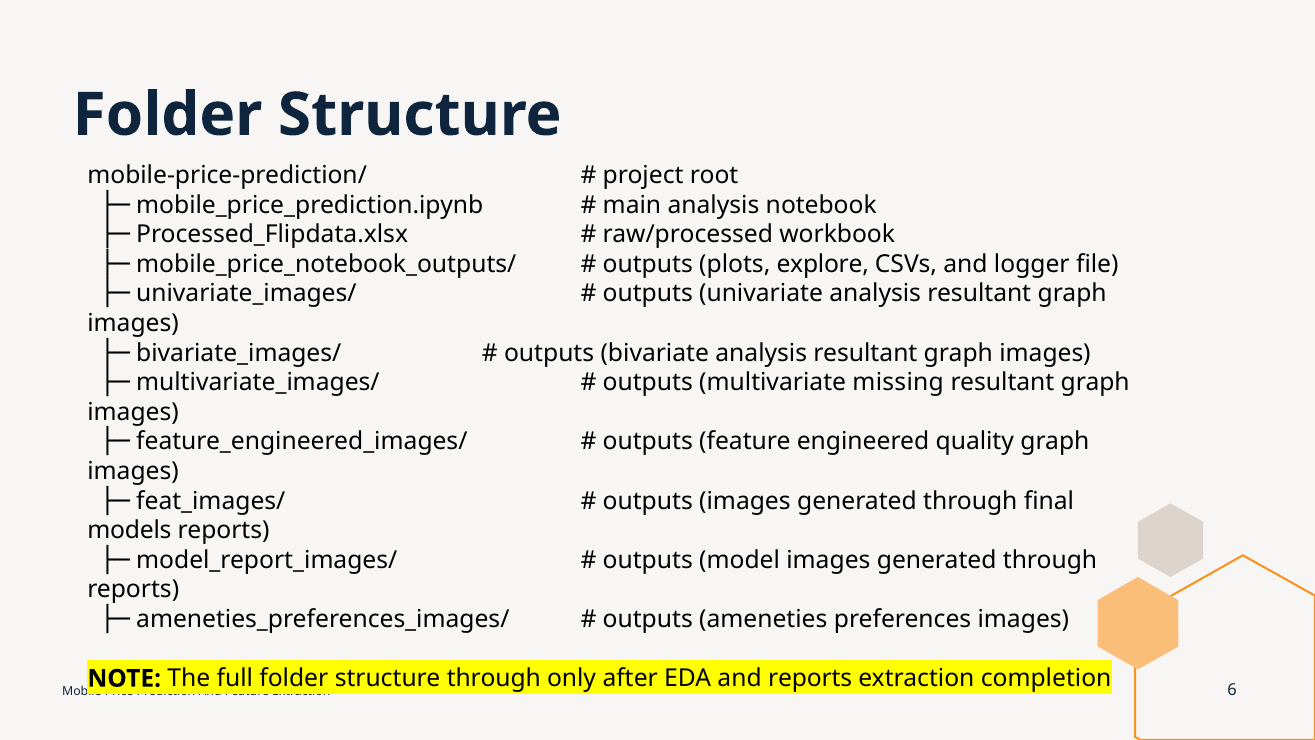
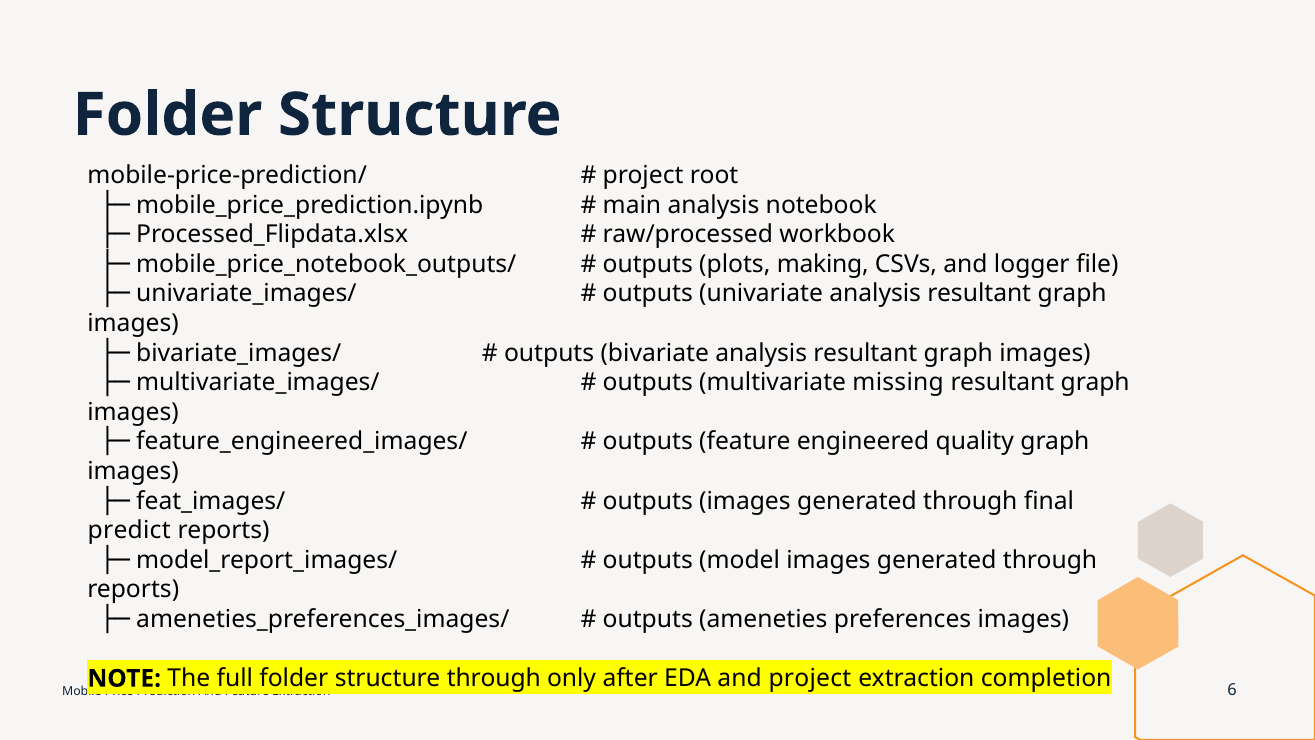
explore: explore -> making (823, 264)
models: models -> predict (129, 530)
and reports: reports -> project (810, 678)
